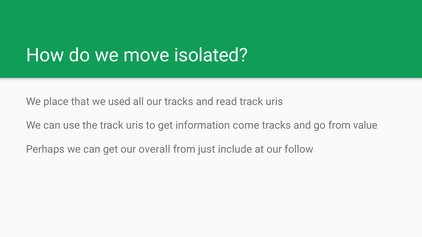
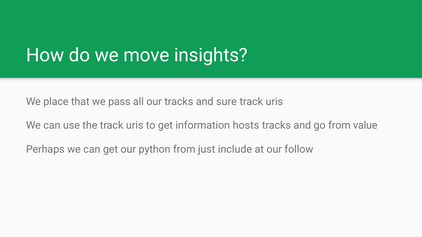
isolated: isolated -> insights (211, 55)
used: used -> pass (119, 102)
read: read -> sure (226, 102)
come: come -> hosts (246, 126)
overall: overall -> python (155, 150)
